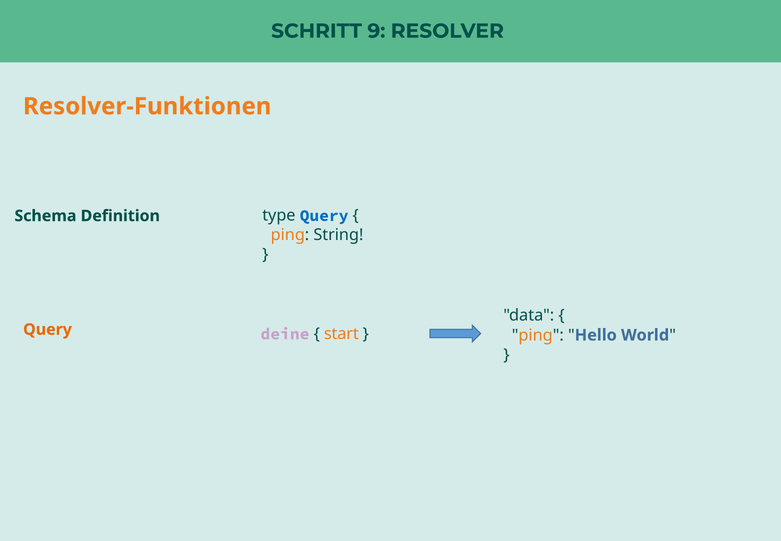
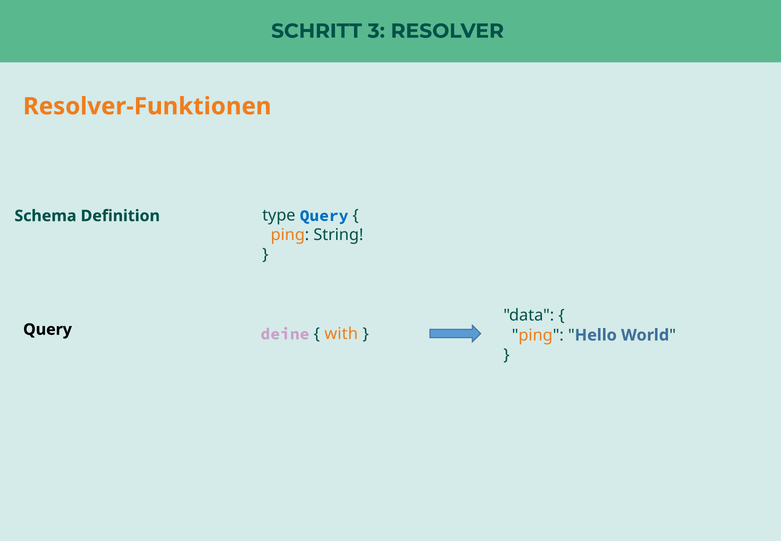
9: 9 -> 3 (376, 31)
Query colour: orange -> black (47, 329)
start: start -> with (341, 334)
